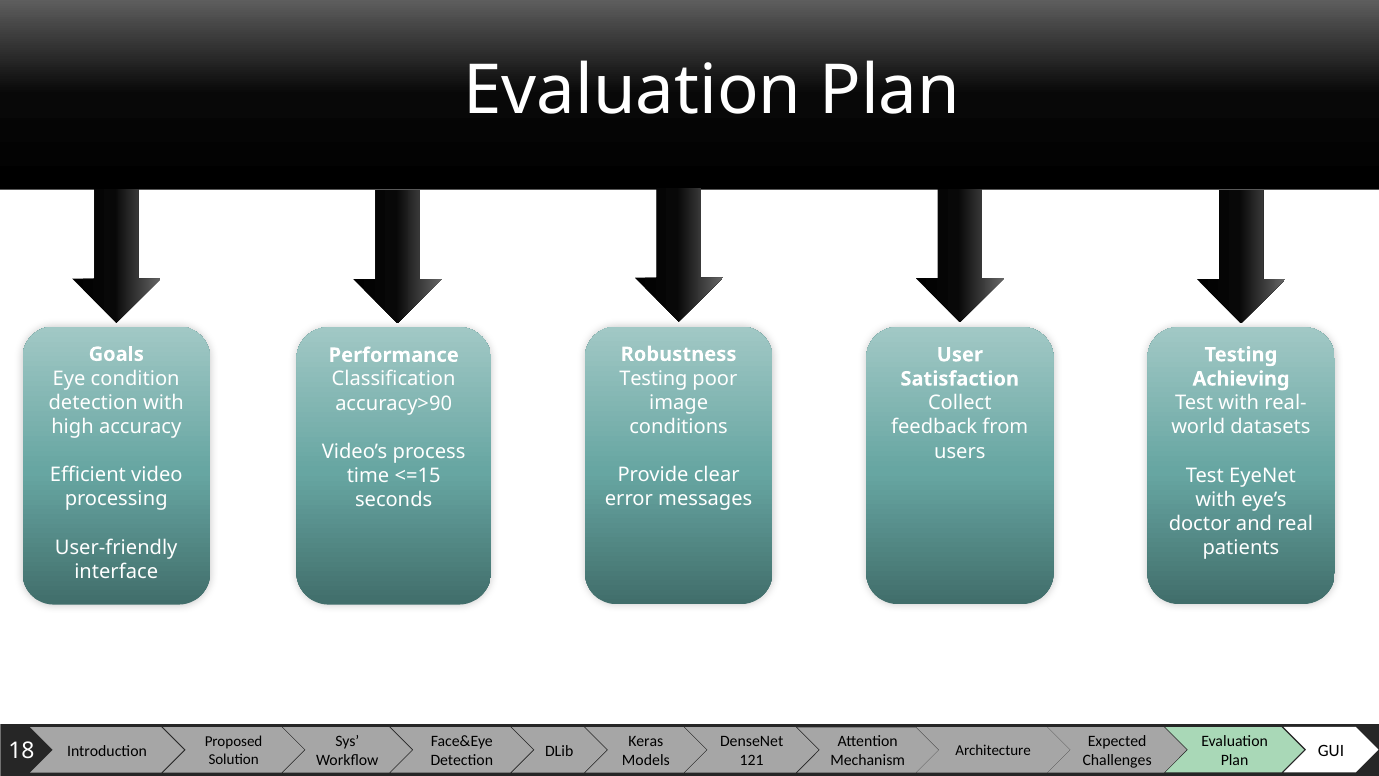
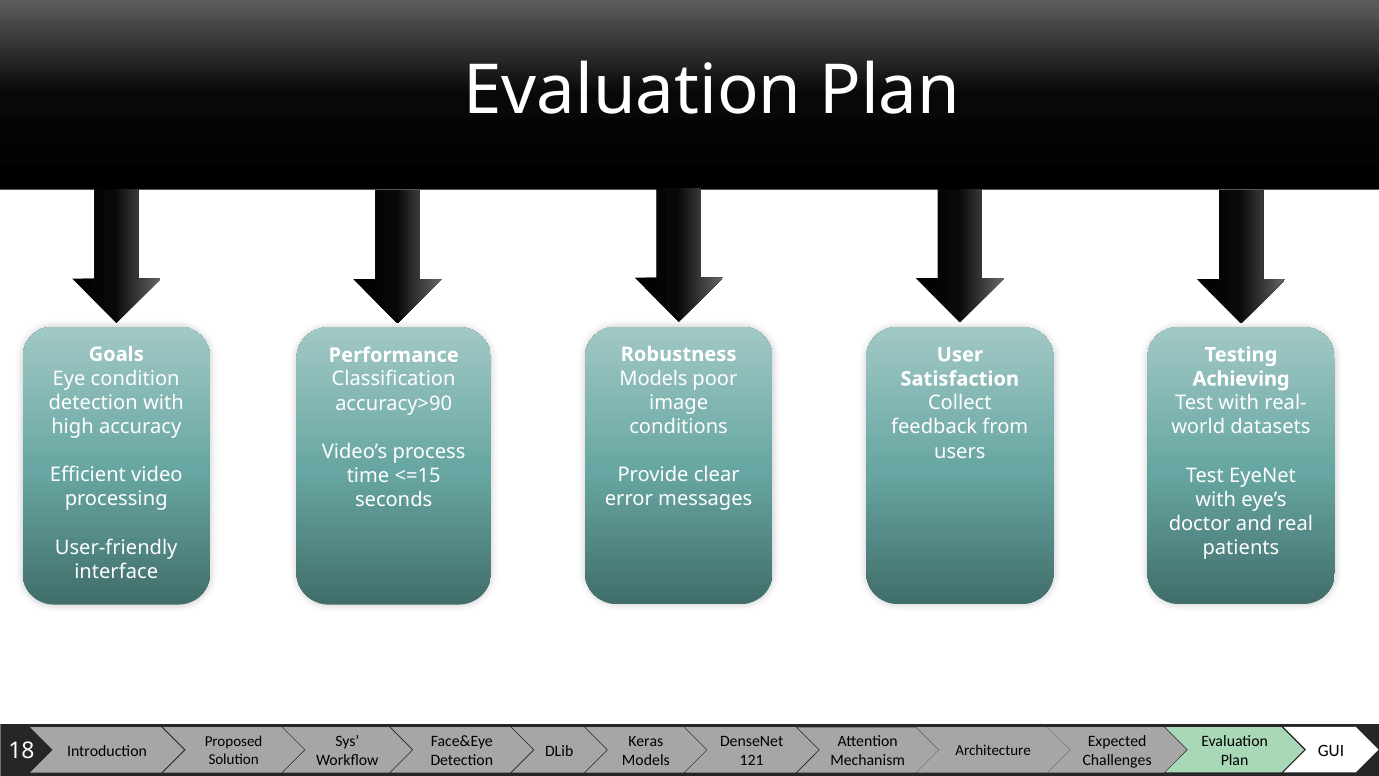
Testing: Testing -> Models (653, 378)
